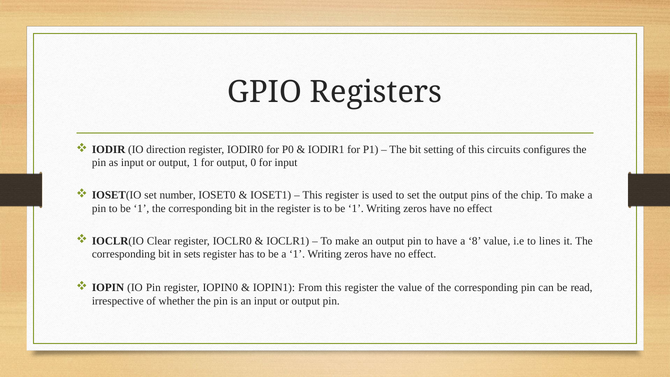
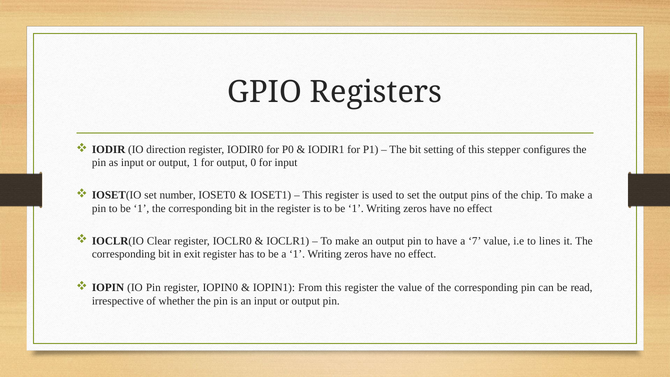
circuits: circuits -> stepper (504, 150)
8: 8 -> 7 (475, 241)
sets: sets -> exit (192, 254)
